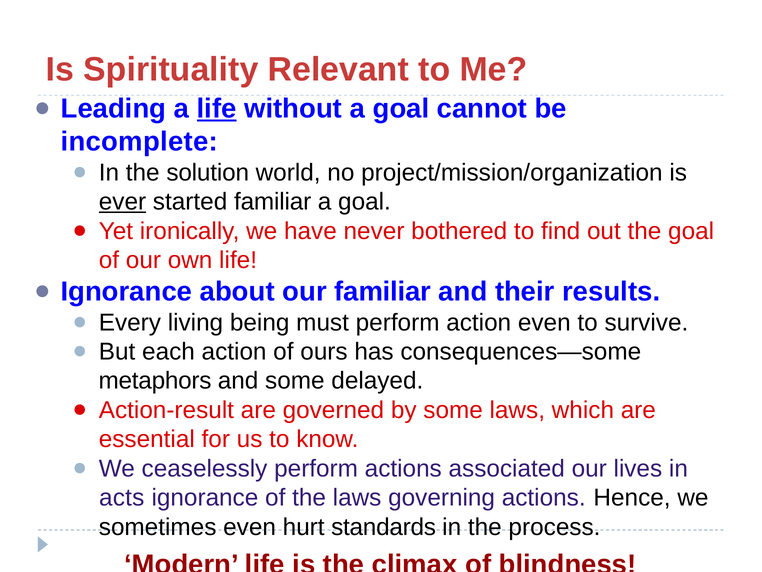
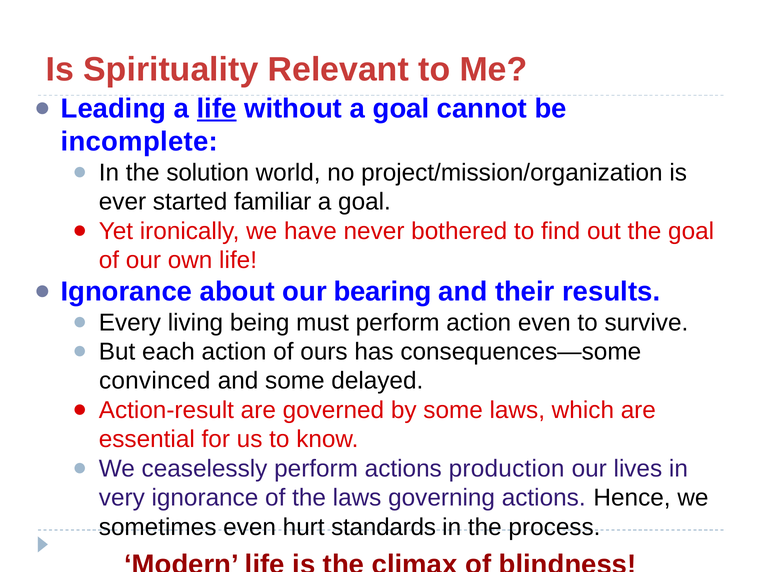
ever underline: present -> none (122, 202)
our familiar: familiar -> bearing (383, 291)
metaphors: metaphors -> convinced (155, 381)
associated: associated -> production (507, 468)
acts: acts -> very (122, 497)
